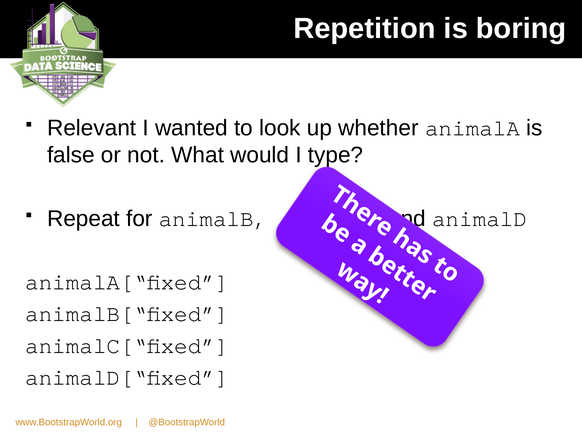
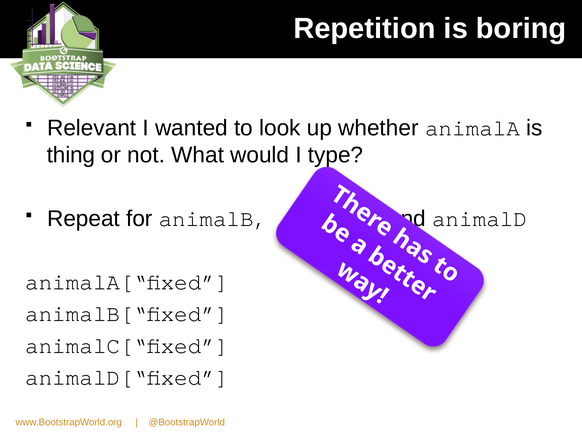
false: false -> thing (71, 155)
